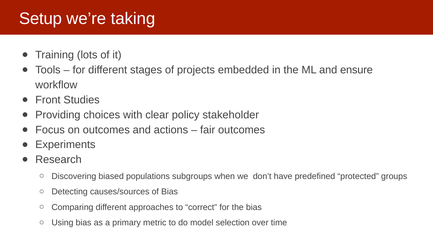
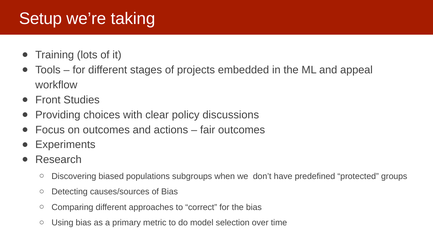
ensure: ensure -> appeal (356, 70)
stakeholder: stakeholder -> discussions (231, 115)
